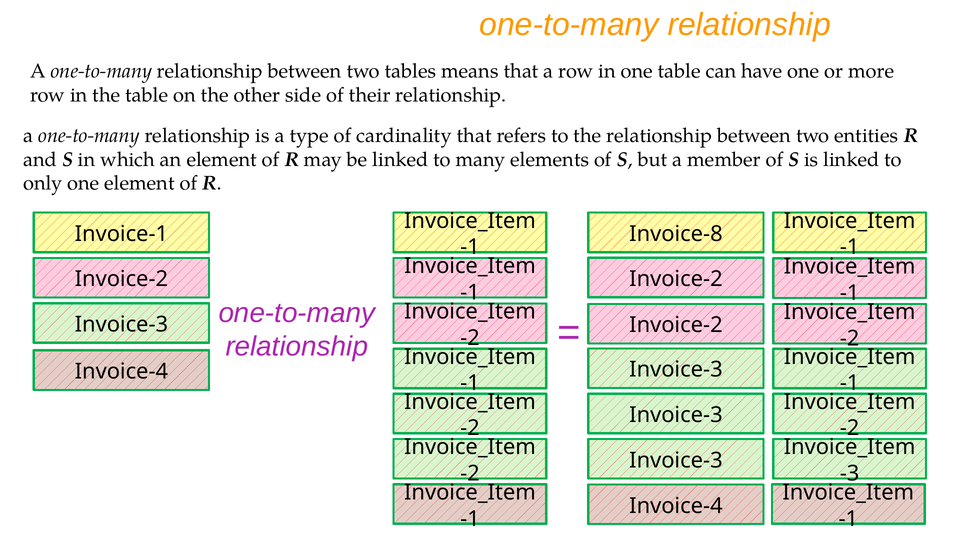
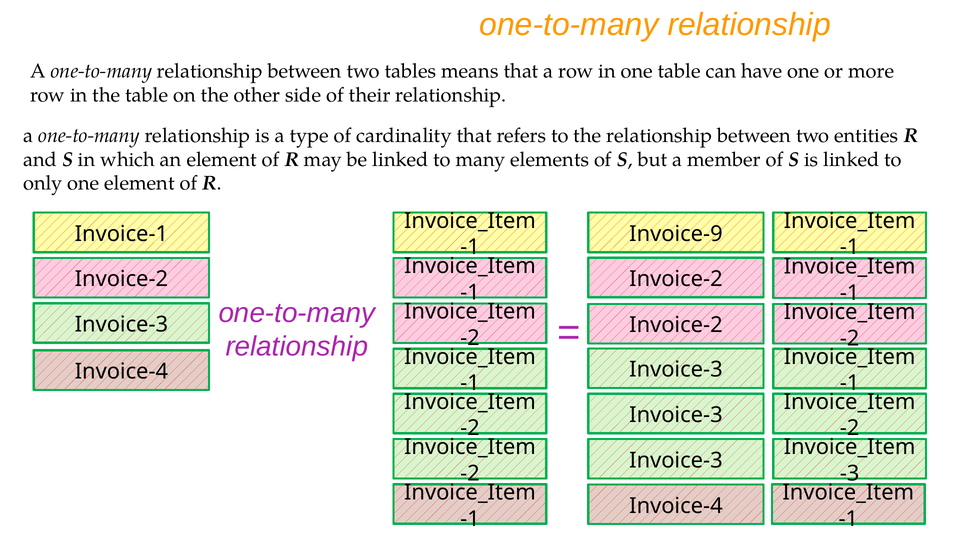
Invoice-8: Invoice-8 -> Invoice-9 (676, 234)
